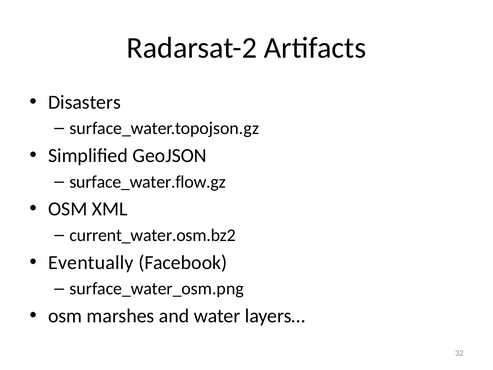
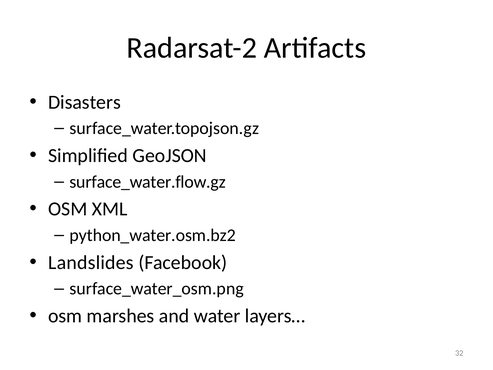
current_water.osm.bz2: current_water.osm.bz2 -> python_water.osm.bz2 (153, 235)
Eventually: Eventually -> Landslides (91, 262)
